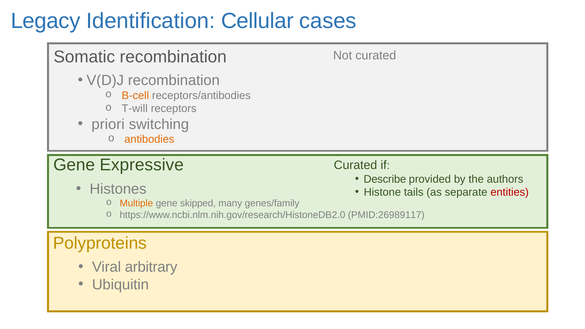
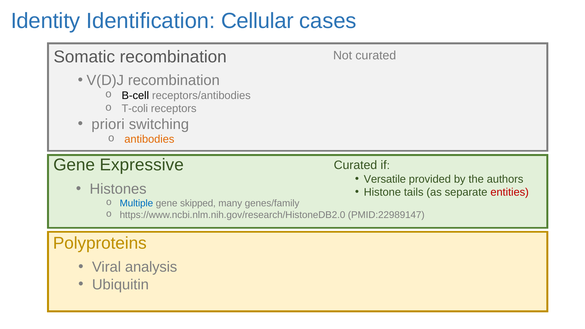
Legacy: Legacy -> Identity (45, 21)
B-cell colour: orange -> black (135, 95)
T-will: T-will -> T-coli (135, 109)
Describe: Describe -> Versatile (385, 179)
Multiple colour: orange -> blue (136, 203)
PMID:26989117: PMID:26989117 -> PMID:22989147 (386, 215)
arbitrary: arbitrary -> analysis (151, 267)
